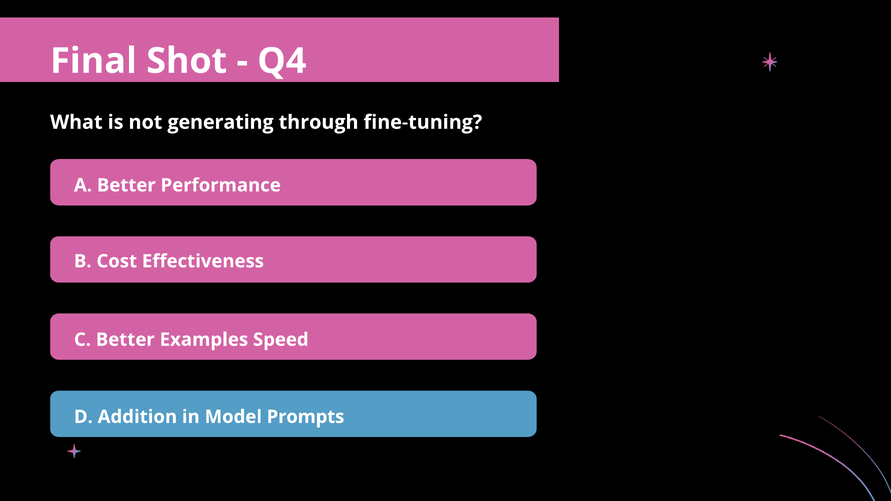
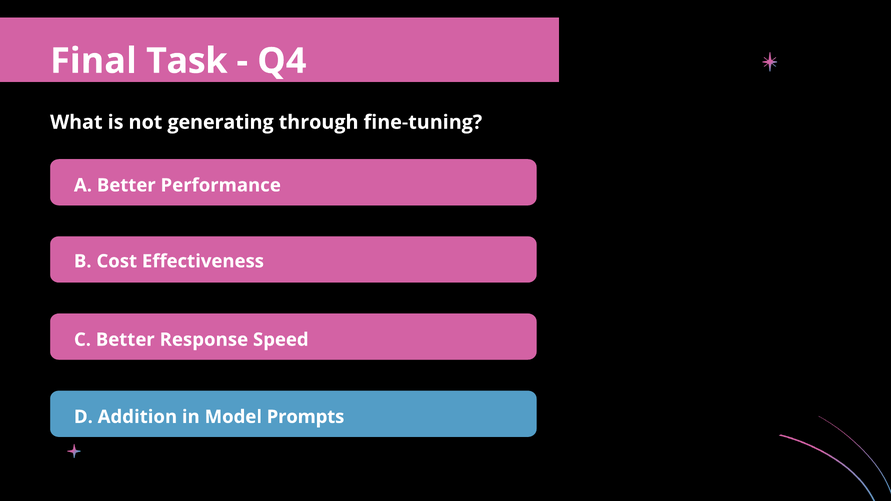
Shot: Shot -> Task (187, 61)
Examples: Examples -> Response (204, 340)
